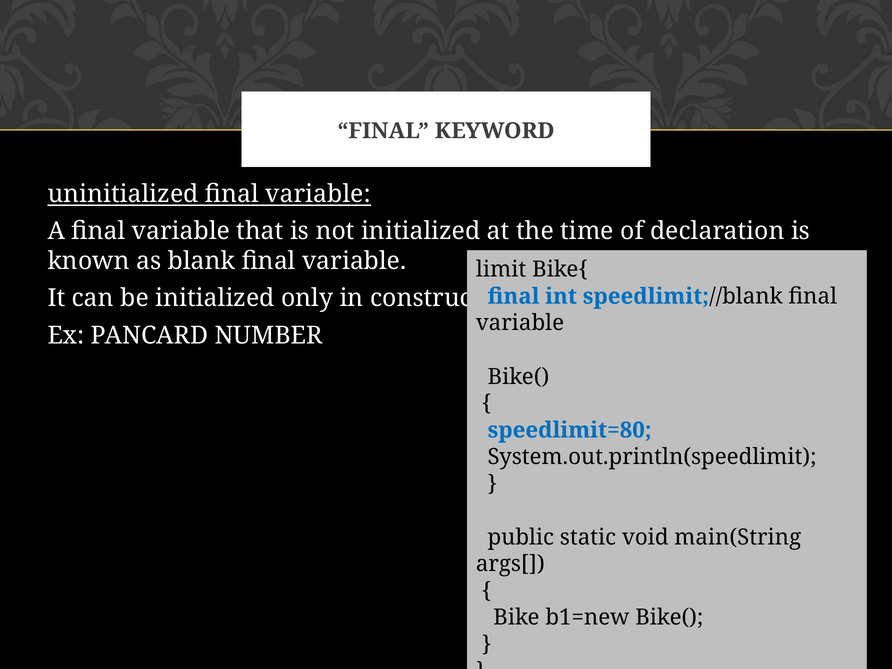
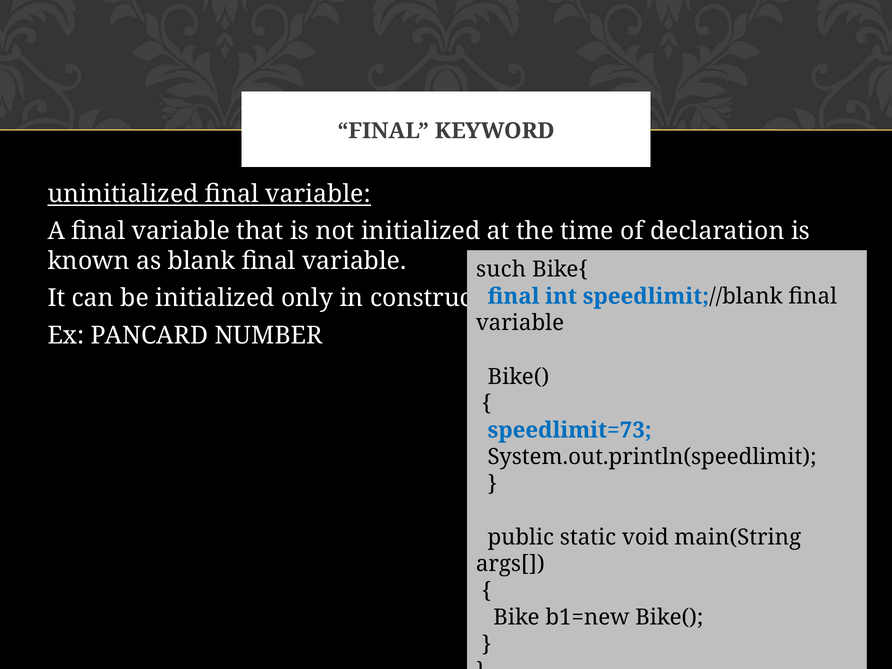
limit: limit -> such (501, 270)
speedlimit=80: speedlimit=80 -> speedlimit=73 (570, 430)
